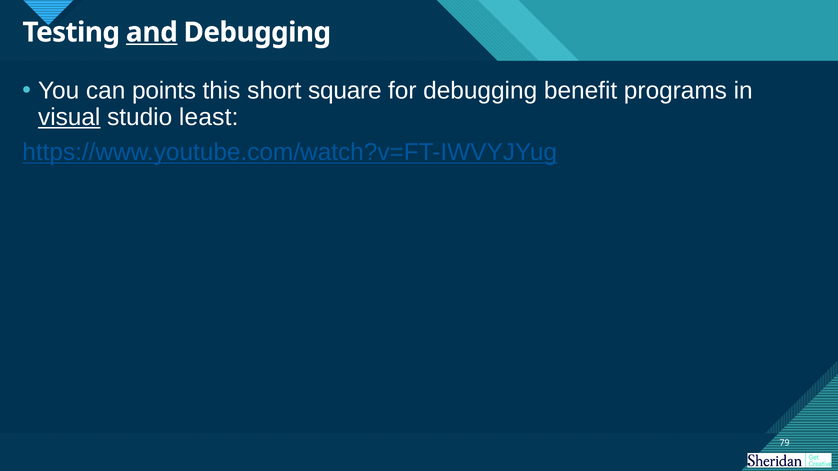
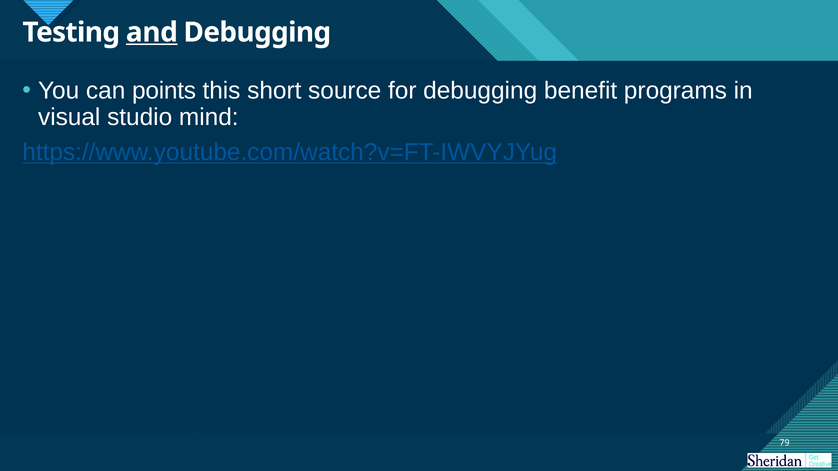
square: square -> source (345, 91)
visual underline: present -> none (69, 117)
least: least -> mind (209, 117)
